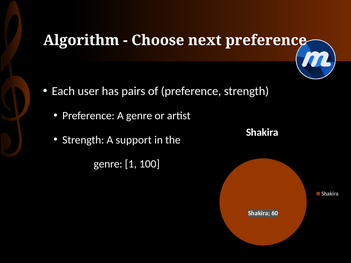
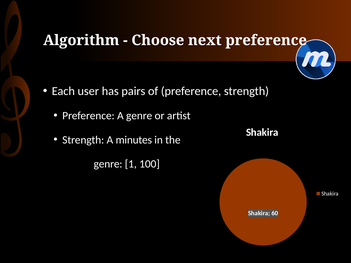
support: support -> minutes (134, 140)
